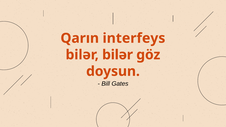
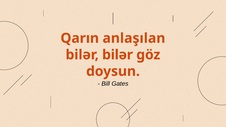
interfeys: interfeys -> anlaşılan (134, 38)
